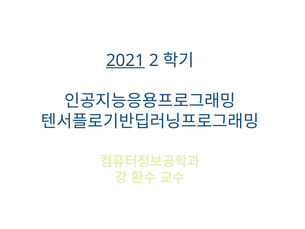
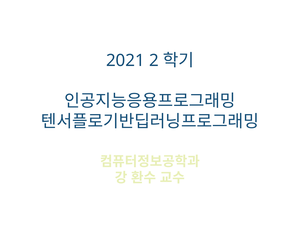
2021 underline: present -> none (125, 60)
